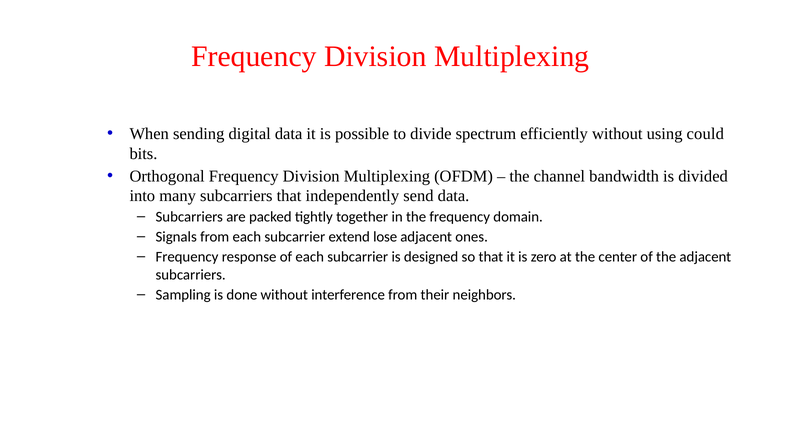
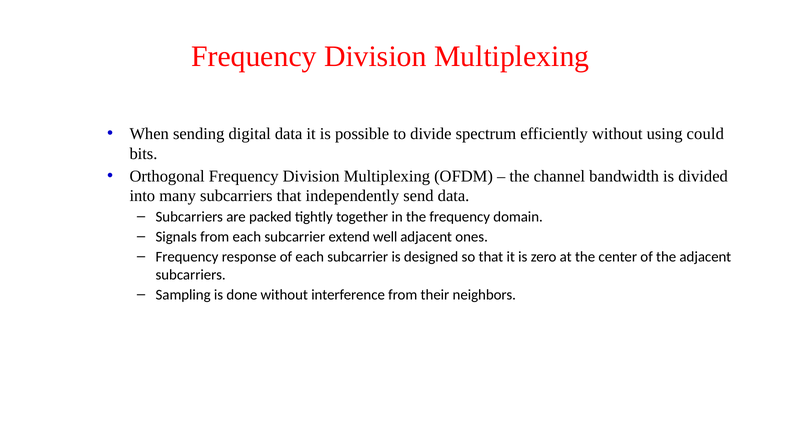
lose: lose -> well (385, 237)
